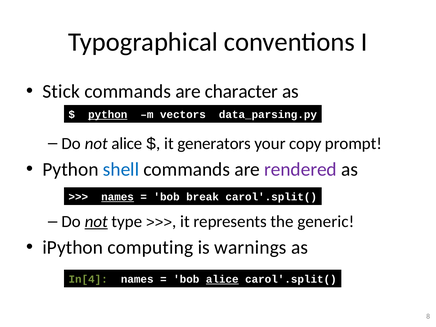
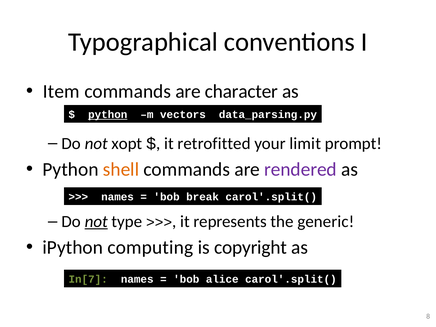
Stick: Stick -> Item (61, 91)
not alice: alice -> xopt (127, 144)
generators: generators -> retrofitted (214, 144)
copy: copy -> limit (305, 144)
shell colour: blue -> orange (121, 169)
names underline: present -> none (118, 197)
warnings: warnings -> copyright (251, 248)
In[4: In[4 -> In[7 (88, 279)
alice underline: present -> none (222, 279)
